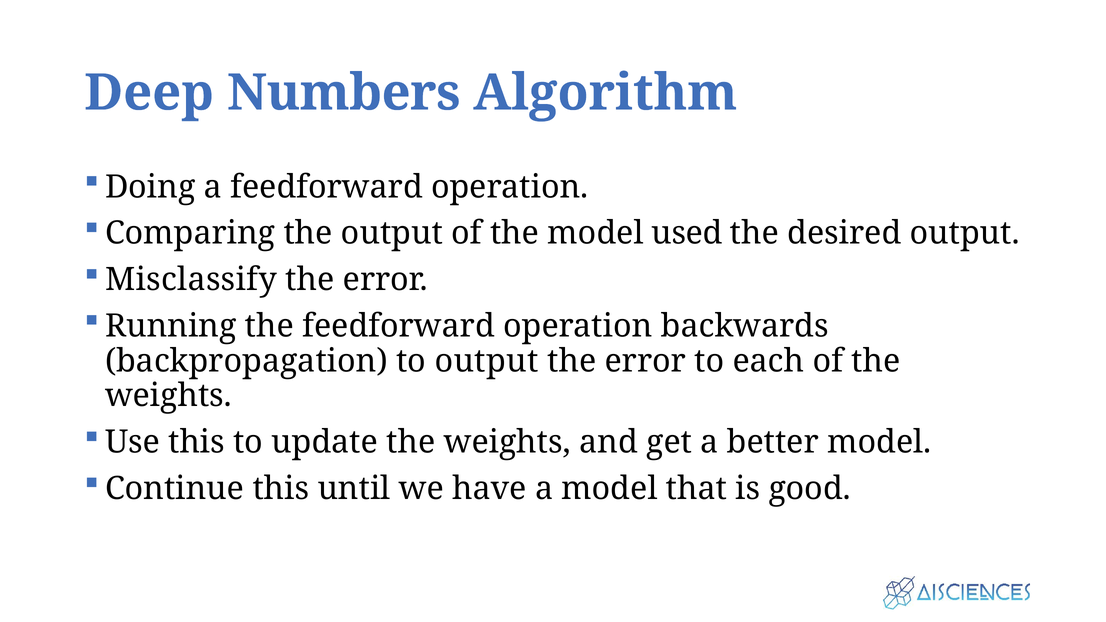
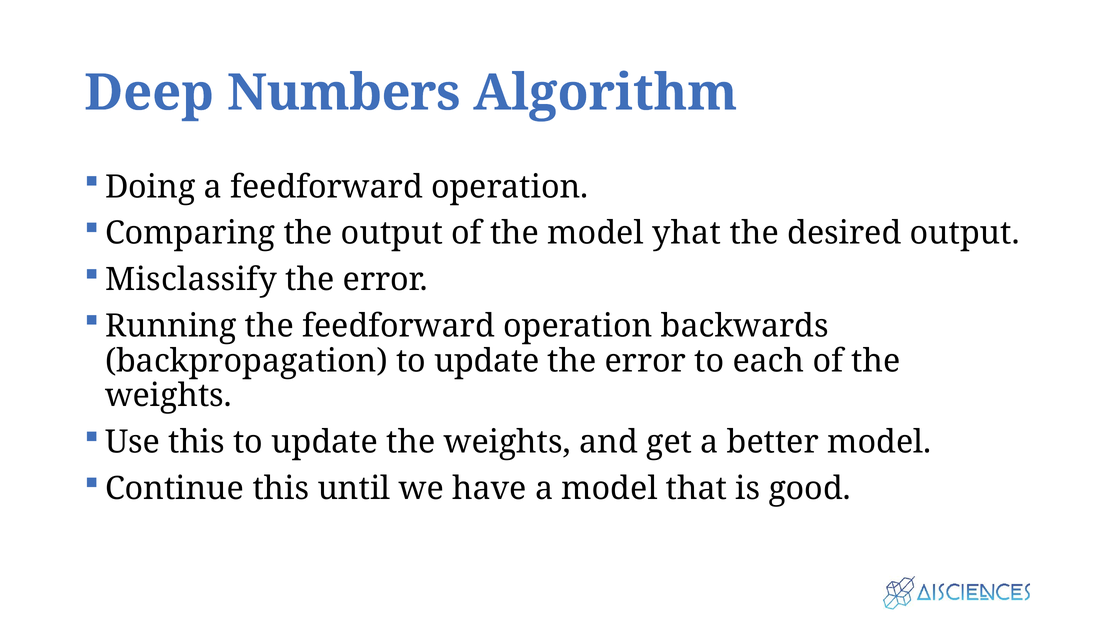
used: used -> yhat (687, 233)
backpropagation to output: output -> update (487, 361)
